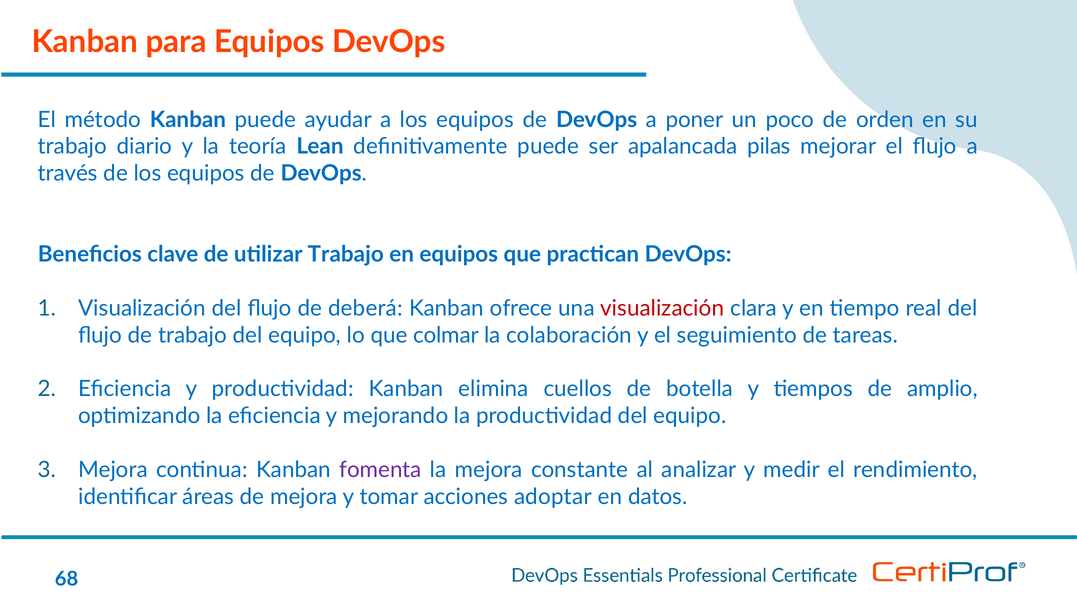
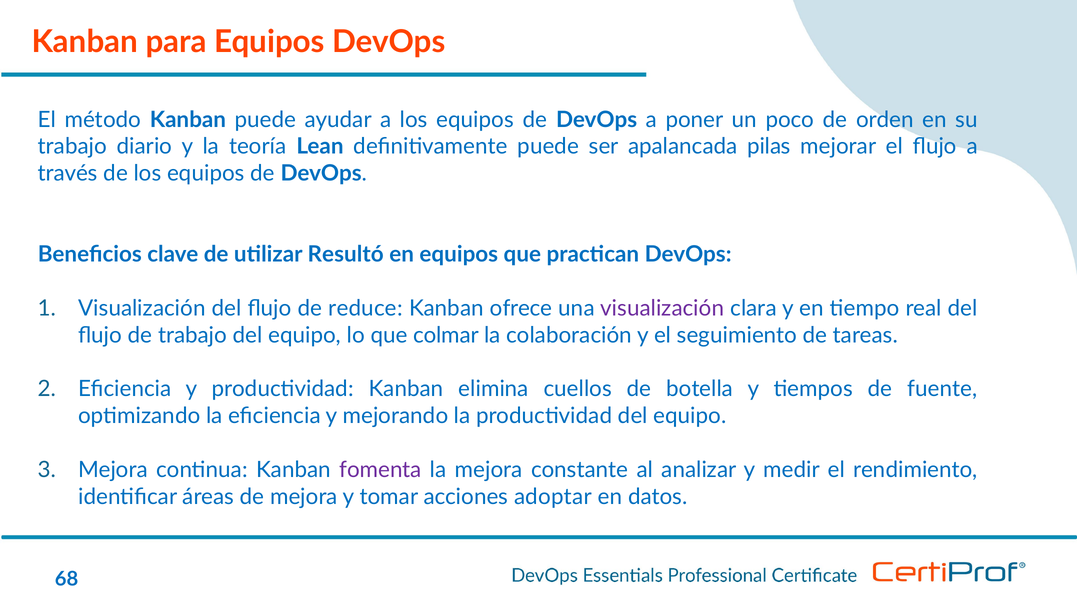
utilizar Trabajo: Trabajo -> Resultó (346, 254)
deberá: deberá -> reduce (365, 308)
visualización colour: red -> purple (662, 308)
amplio: amplio -> fuente (942, 389)
